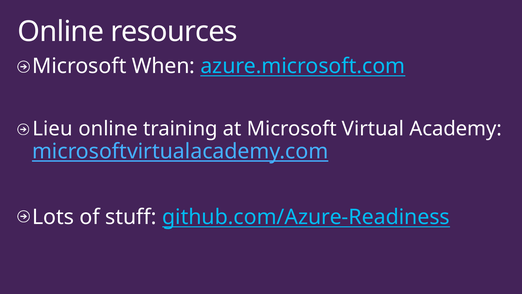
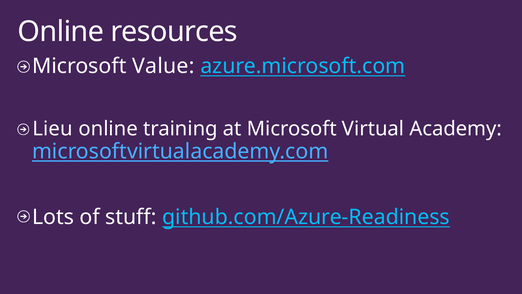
When: When -> Value (163, 66)
